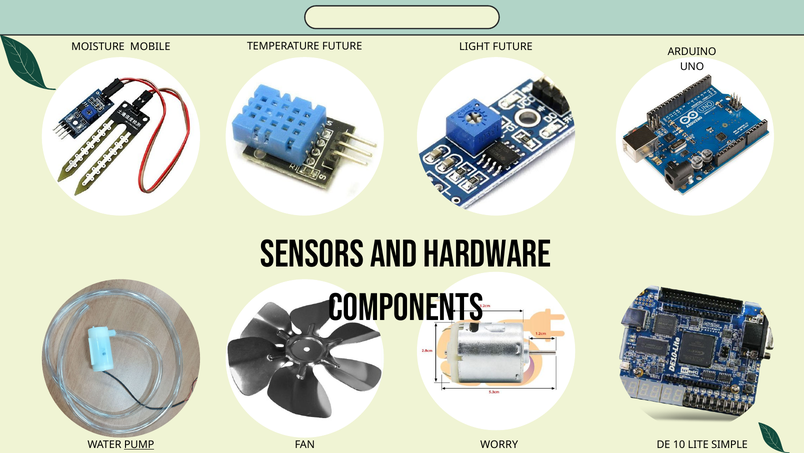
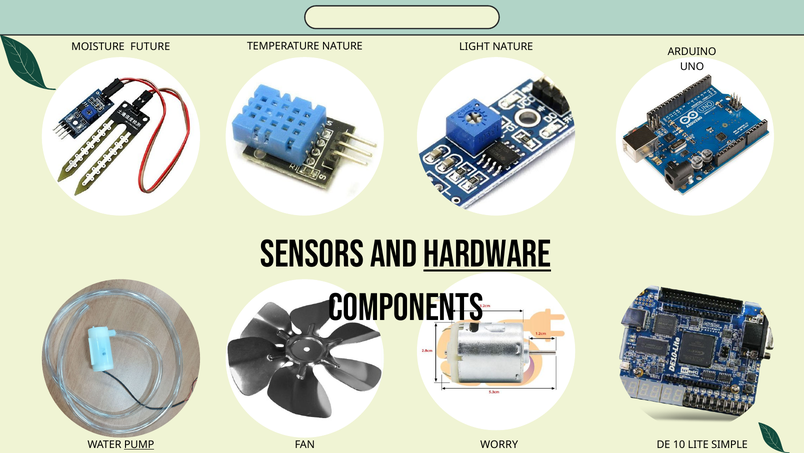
MOBILE: MOBILE -> FUTURE (150, 47)
TEMPERATURE FUTURE: FUTURE -> NATURE (342, 46)
LIGHT FUTURE: FUTURE -> NATURE (513, 47)
HARDWARE underline: none -> present (487, 254)
